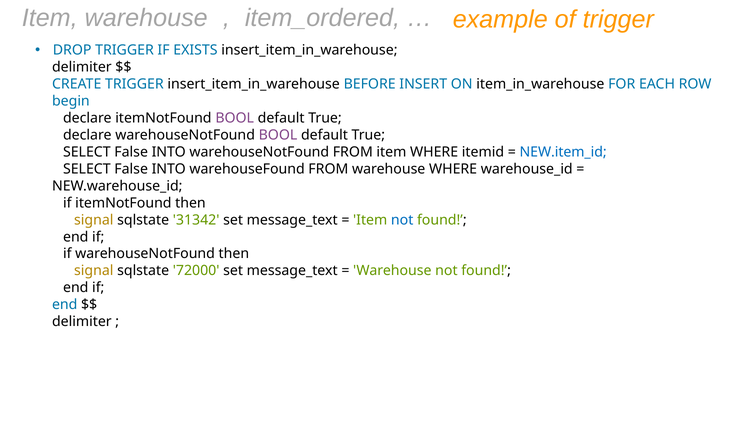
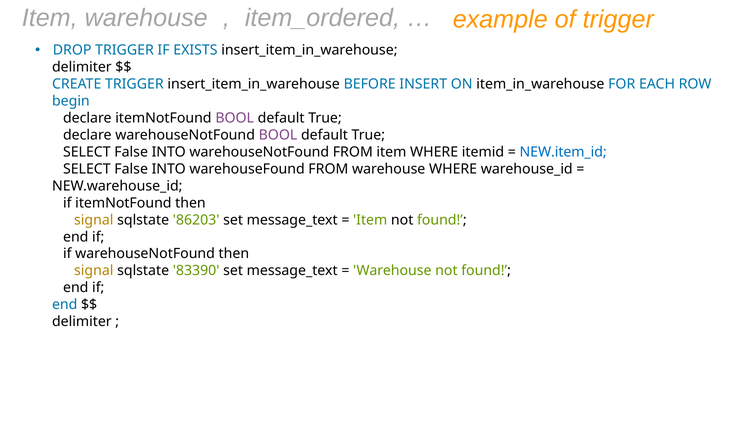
31342: 31342 -> 86203 (196, 220)
not colour: blue -> black (402, 220)
72000: 72000 -> 83390 (196, 271)
